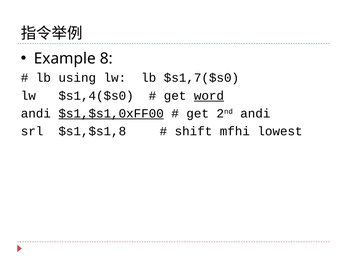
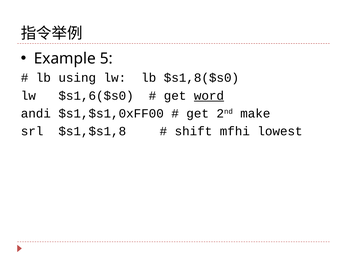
8: 8 -> 5 (106, 58)
$s1,7($s0: $s1,7($s0 -> $s1,8($s0 (201, 78)
$s1,4($s0: $s1,4($s0 -> $s1,6($s0 (96, 95)
$s1,$s1,0xFF00 underline: present -> none (111, 113)
2nd andi: andi -> make (255, 113)
